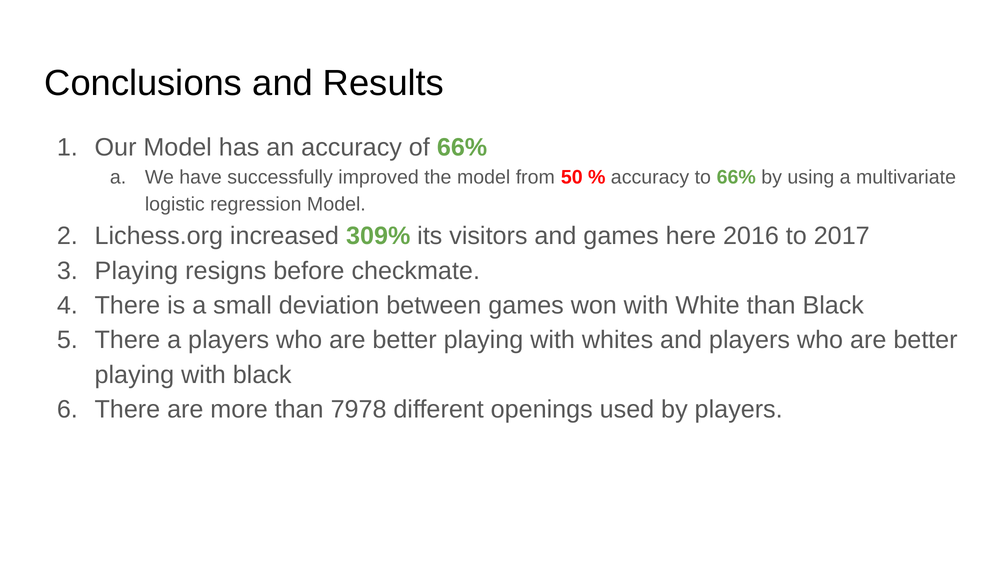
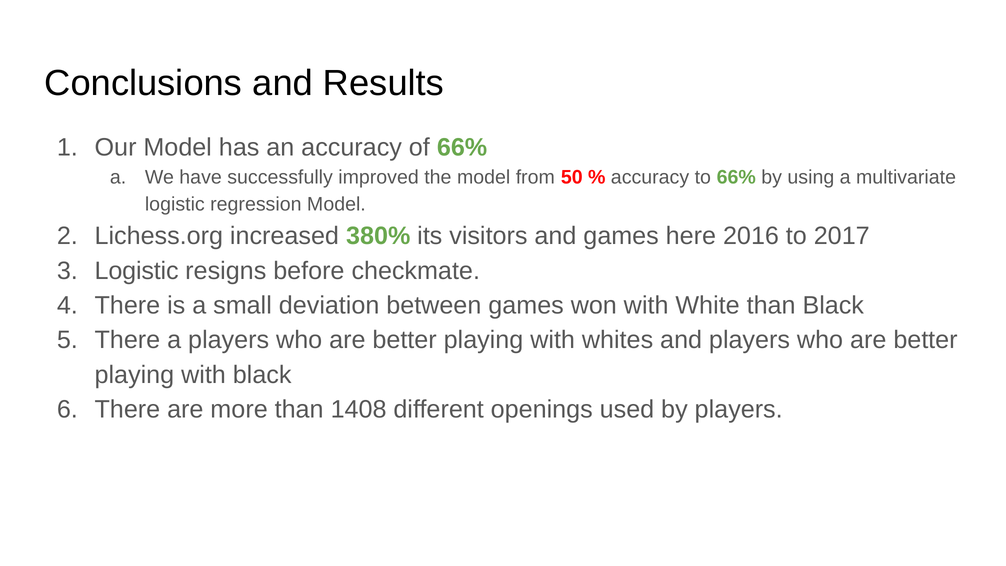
309%: 309% -> 380% (378, 236)
Playing: Playing -> Logistic (137, 271)
7978: 7978 -> 1408 (359, 410)
